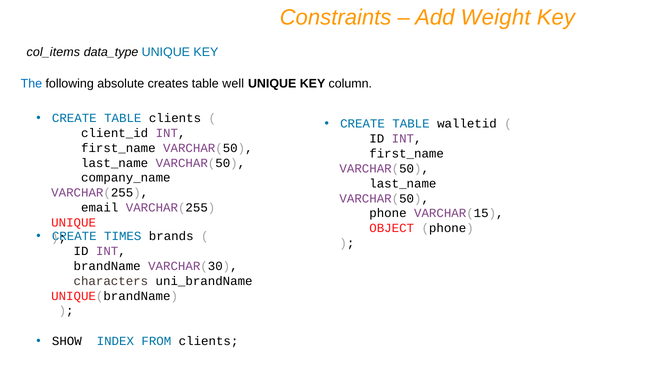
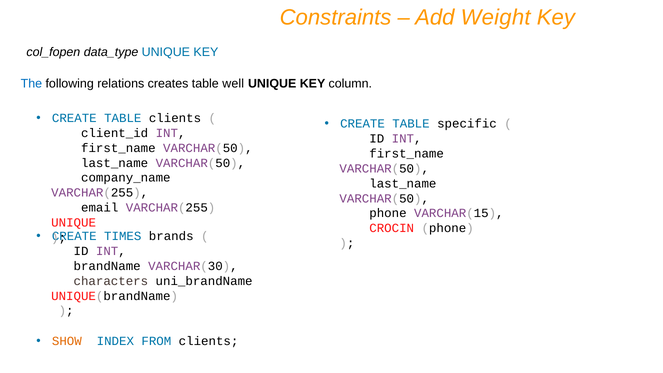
col_items: col_items -> col_fopen (53, 52)
absolute: absolute -> relations (121, 84)
walletid: walletid -> specific (467, 124)
OBJECT: OBJECT -> CROCIN (392, 228)
SHOW colour: black -> orange (67, 341)
